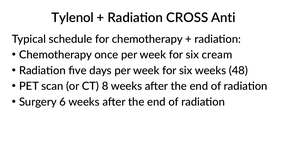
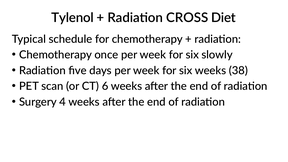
Anti: Anti -> Diet (223, 18)
cream: cream -> slowly (217, 55)
48: 48 -> 38 (238, 71)
8: 8 -> 6 (105, 86)
6: 6 -> 4 (63, 102)
